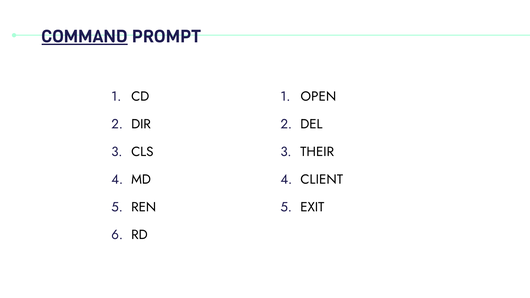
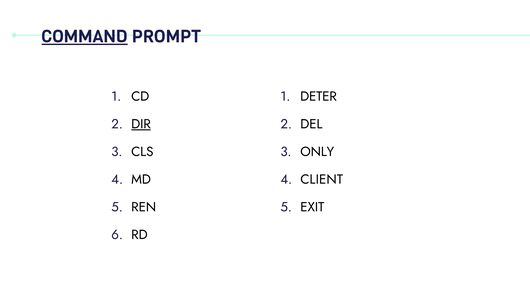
OPEN: OPEN -> DETER (318, 96)
DIR underline: none -> present (141, 124)
THEIR: THEIR -> ONLY (317, 152)
